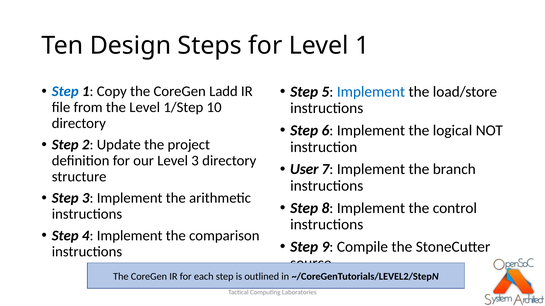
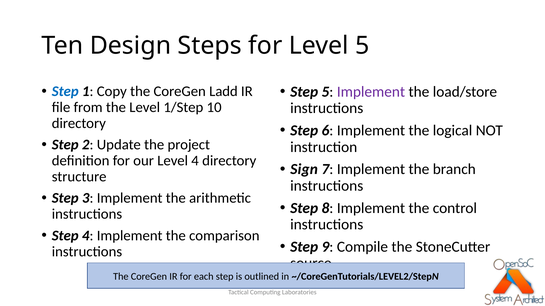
Level 1: 1 -> 5 (362, 46)
Implement colour: blue -> purple (371, 92)
Level 3: 3 -> 4 (195, 161)
User: User -> Sign (304, 170)
